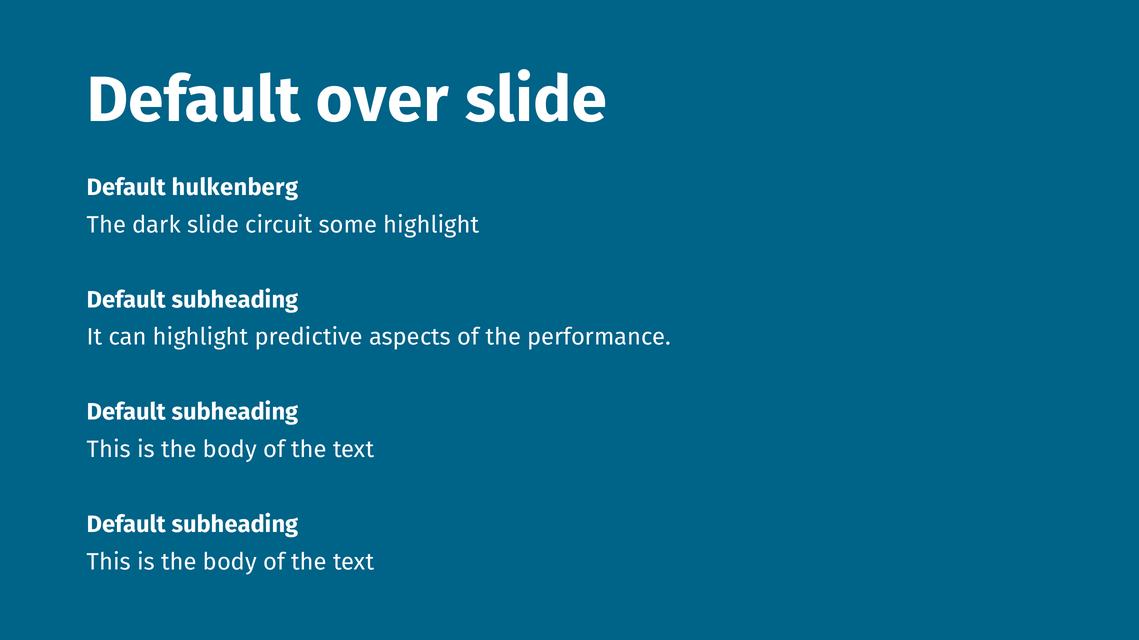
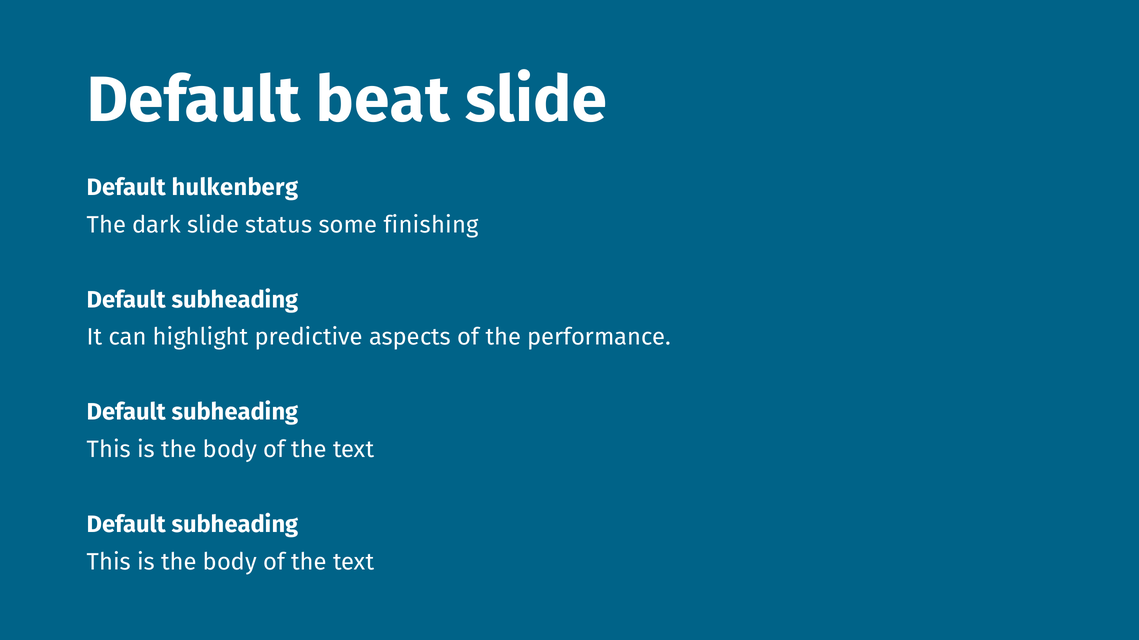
over: over -> beat (383, 100)
circuit: circuit -> status (279, 225)
some highlight: highlight -> finishing (431, 225)
